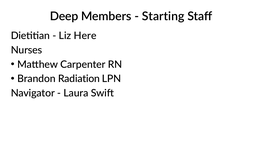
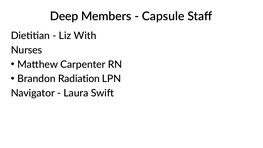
Starting: Starting -> Capsule (163, 16)
Here: Here -> With (85, 36)
